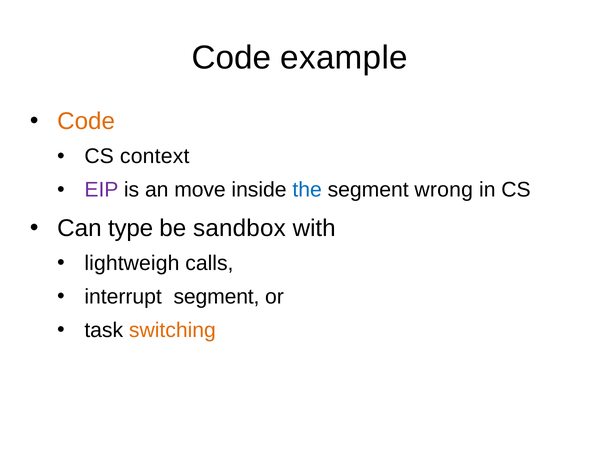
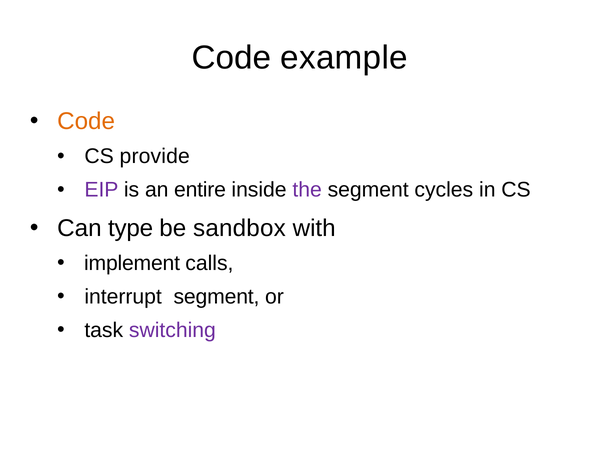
context: context -> provide (155, 156)
move: move -> entire (200, 190)
the colour: blue -> purple (307, 190)
wrong: wrong -> cycles (444, 190)
lightweigh: lightweigh -> implement (132, 263)
switching colour: orange -> purple (172, 330)
